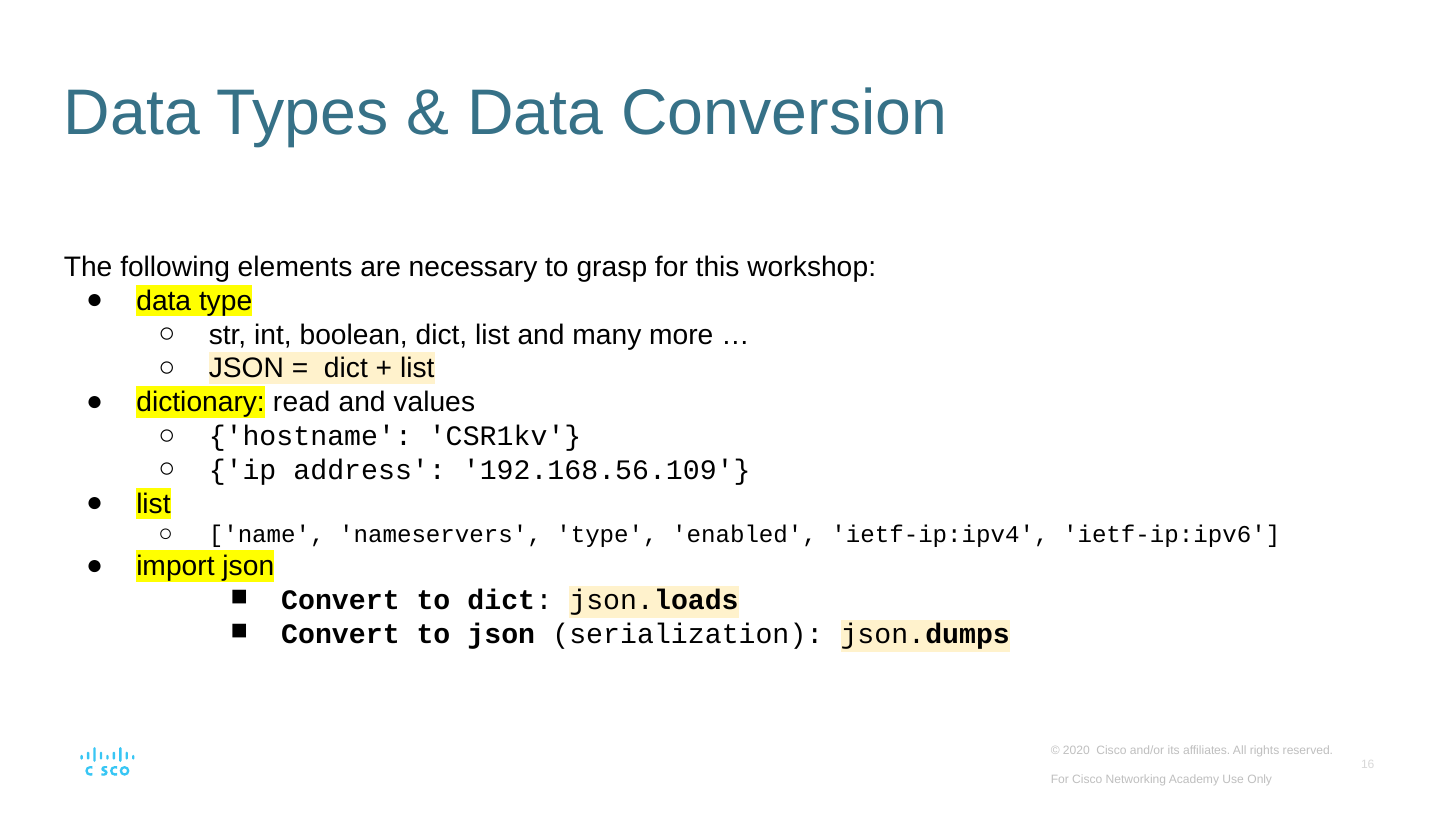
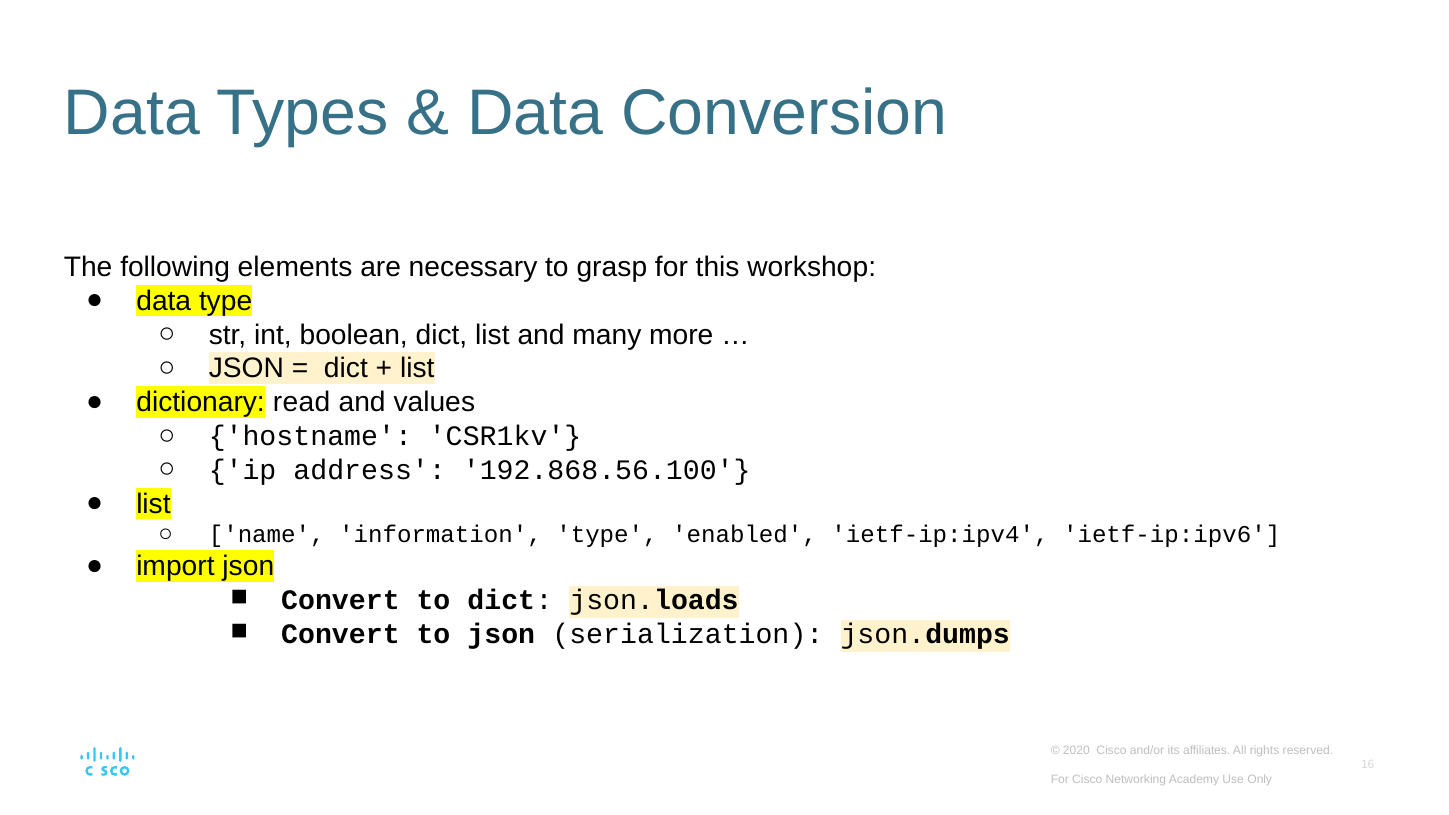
192.168.56.109: 192.168.56.109 -> 192.868.56.100 (607, 470)
nameservers: nameservers -> information (440, 535)
